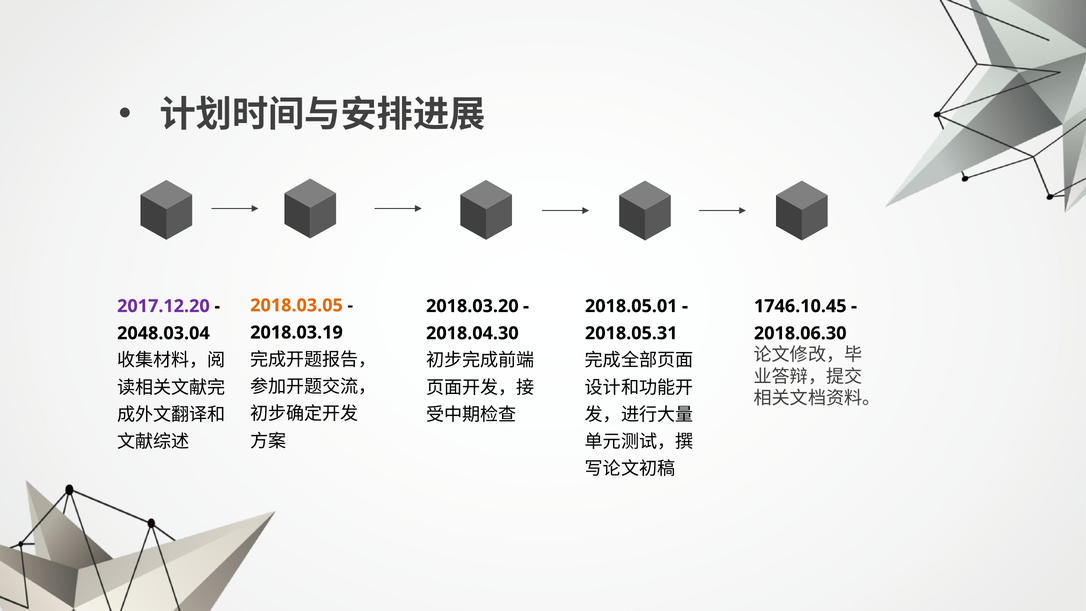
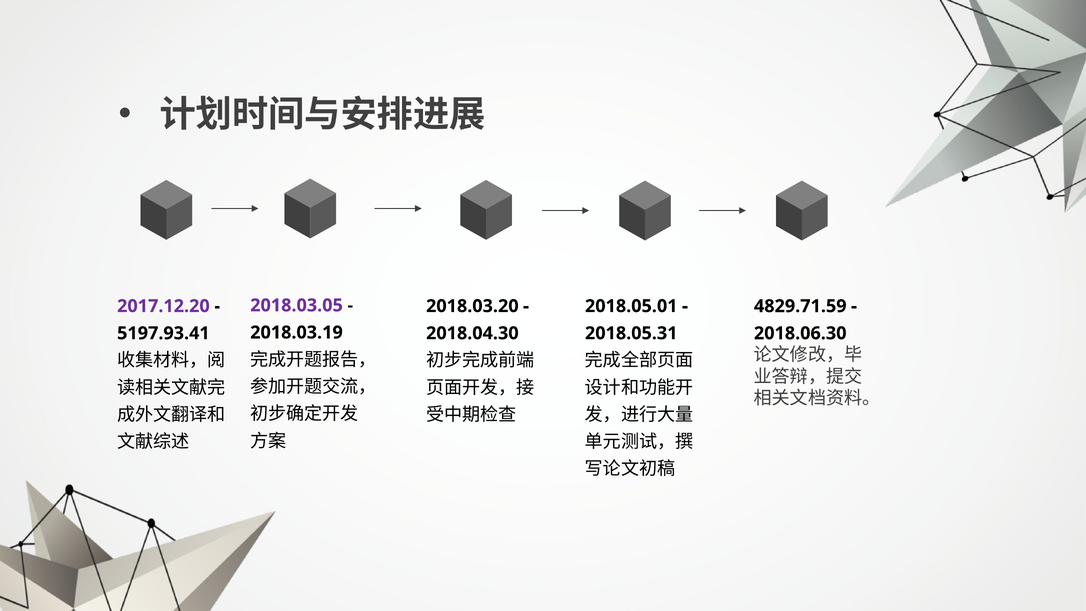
2018.03.05 colour: orange -> purple (297, 305)
1746.10.45: 1746.10.45 -> 4829.71.59 (800, 306)
2048.03.04: 2048.03.04 -> 5197.93.41 (163, 333)
